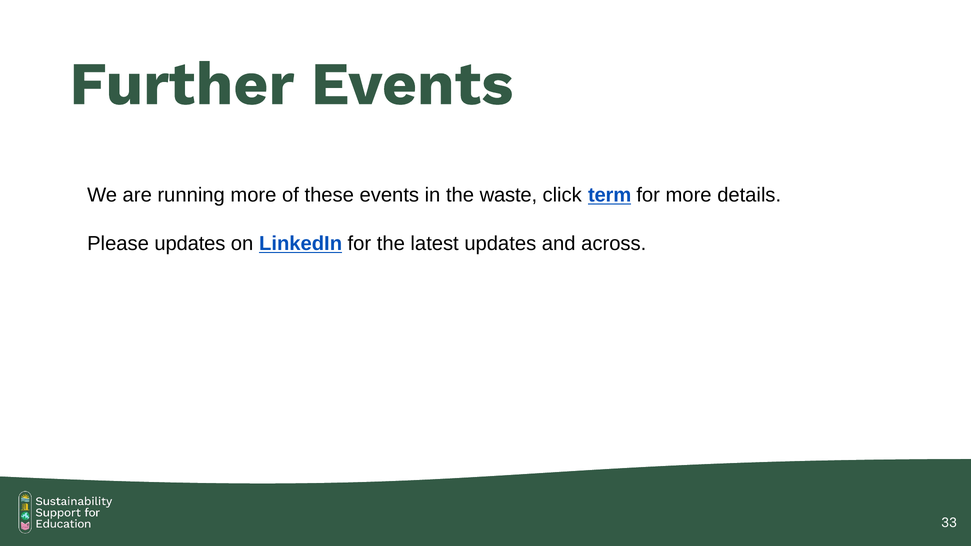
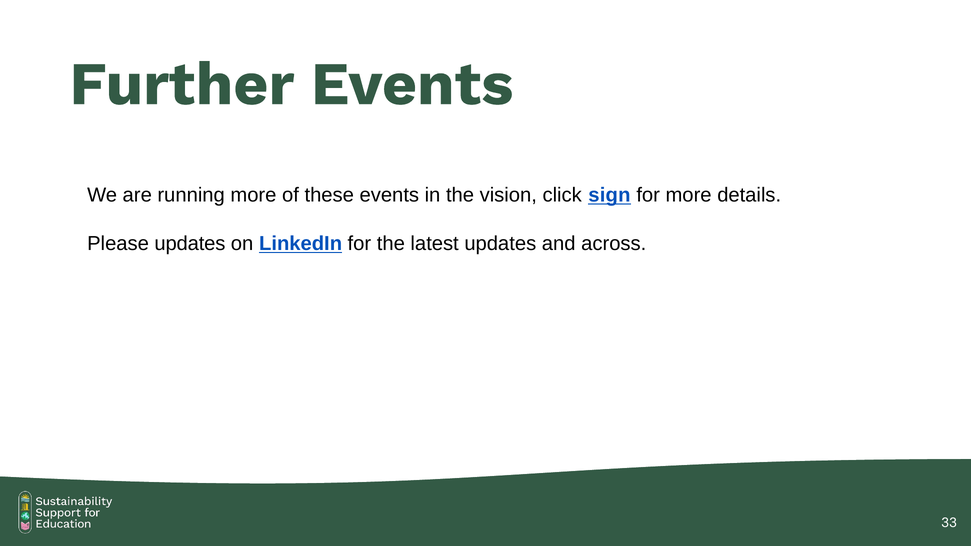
waste: waste -> vision (508, 195)
term: term -> sign (609, 195)
